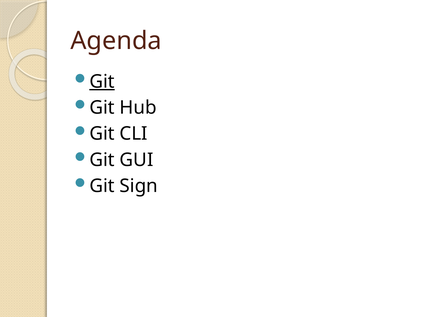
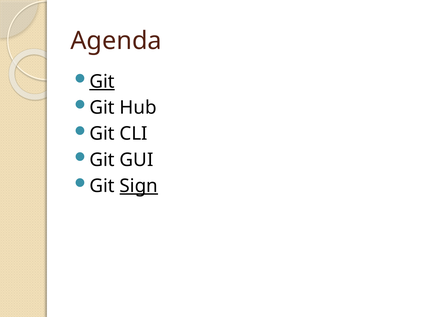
Sign underline: none -> present (139, 186)
